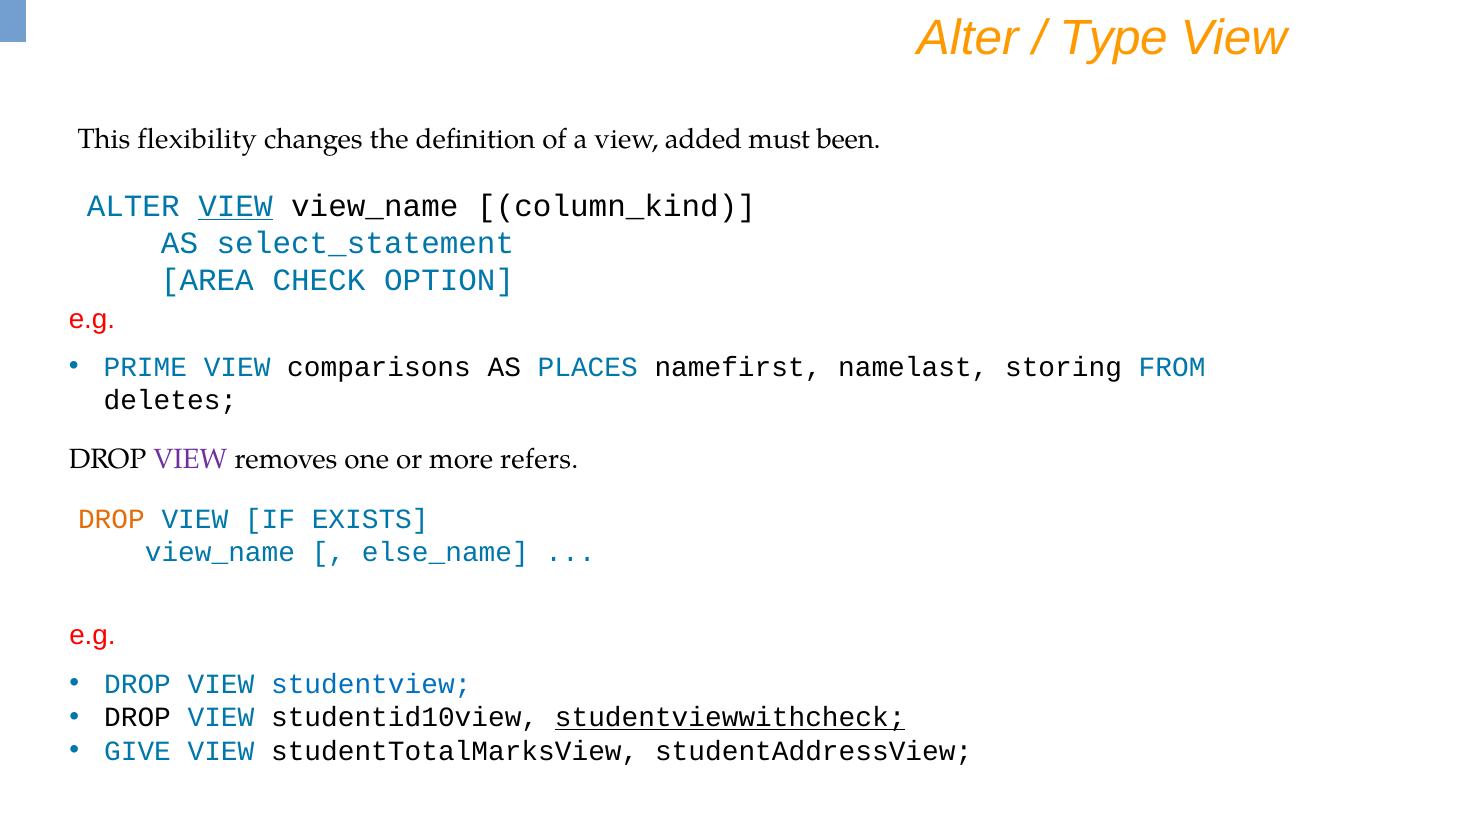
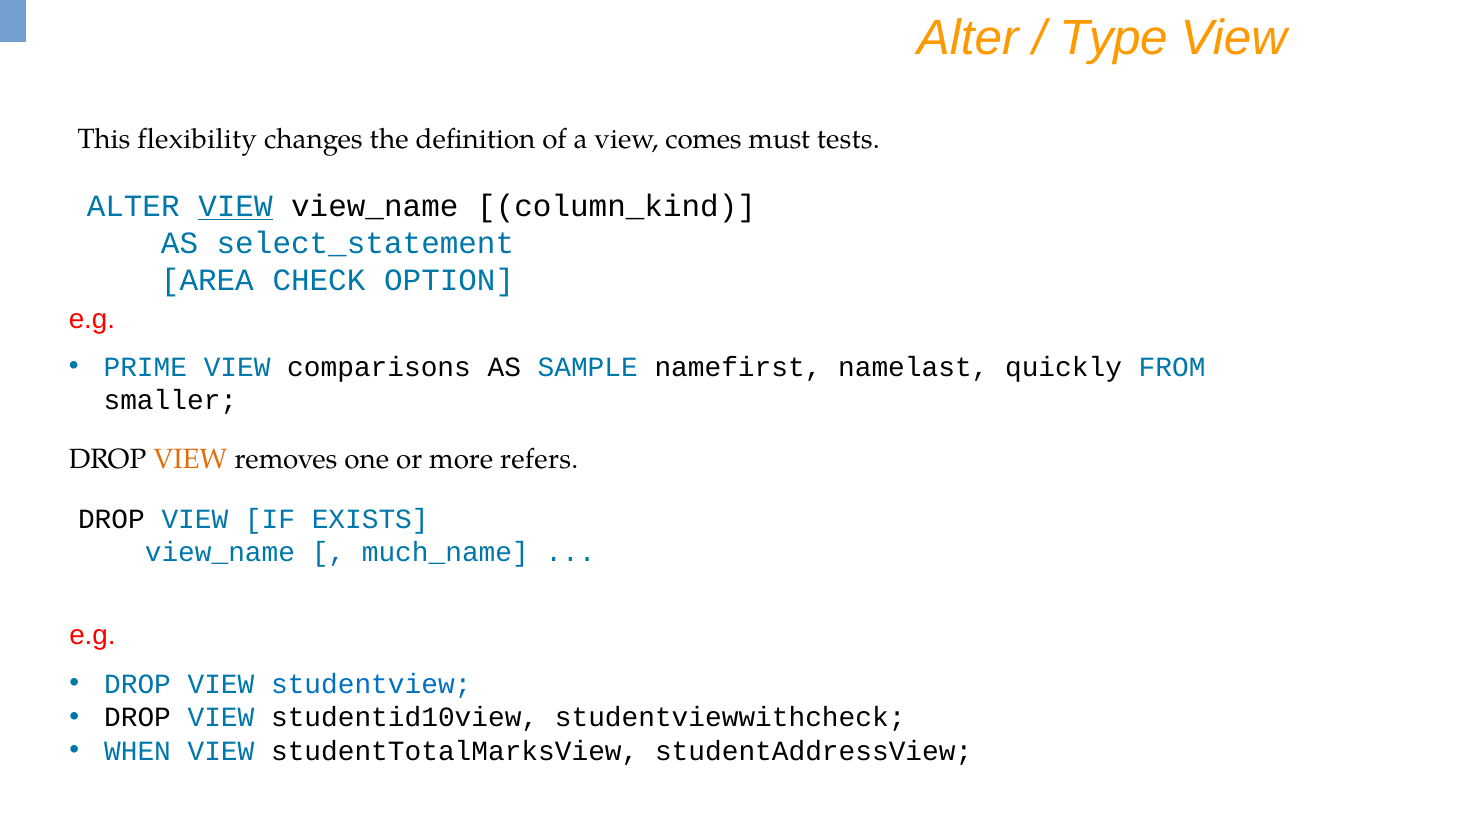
added: added -> comes (704, 139)
been: been -> tests (848, 139)
PLACES: PLACES -> SAMPLE (588, 367)
storing: storing -> quickly (1064, 367)
deletes: deletes -> smaller (170, 400)
VIEW colour: purple -> orange (190, 459)
DROP colour: orange -> black (111, 519)
else_name: else_name -> much_name (445, 552)
studentviewwithcheck underline: present -> none (730, 717)
GIVE: GIVE -> WHEN (138, 751)
